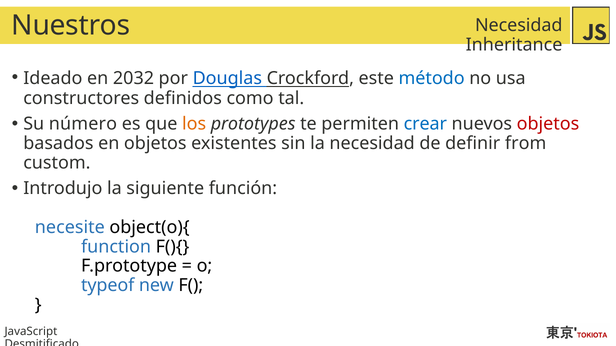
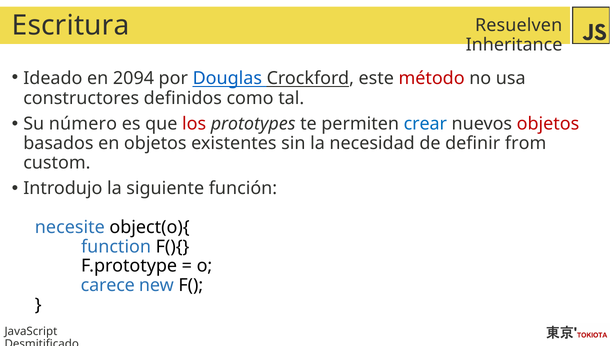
Nuestros: Nuestros -> Escritura (71, 26)
Necesidad: Necesidad -> Resuelven (519, 26)
2032: 2032 -> 2094 (134, 78)
método colour: blue -> red (432, 78)
los colour: orange -> red (194, 124)
typeof: typeof -> carece (108, 286)
